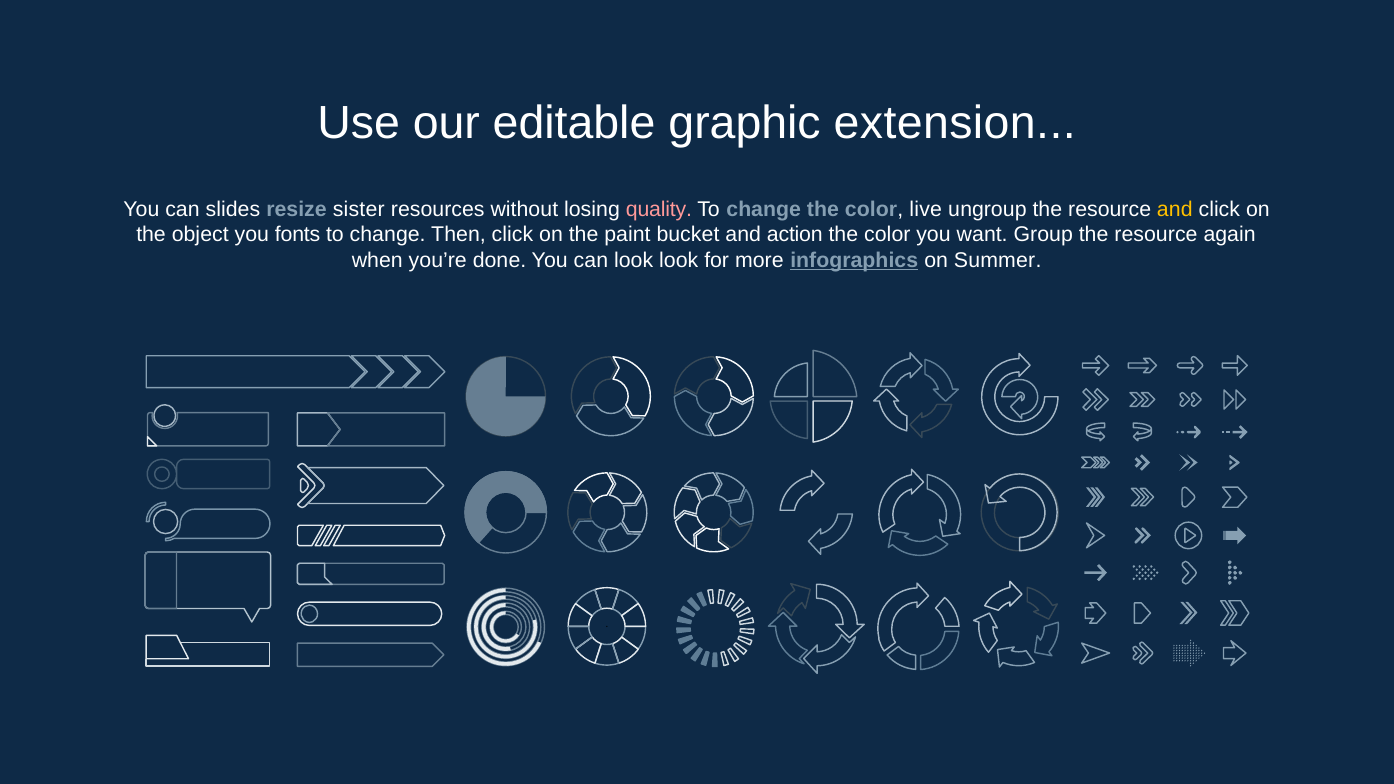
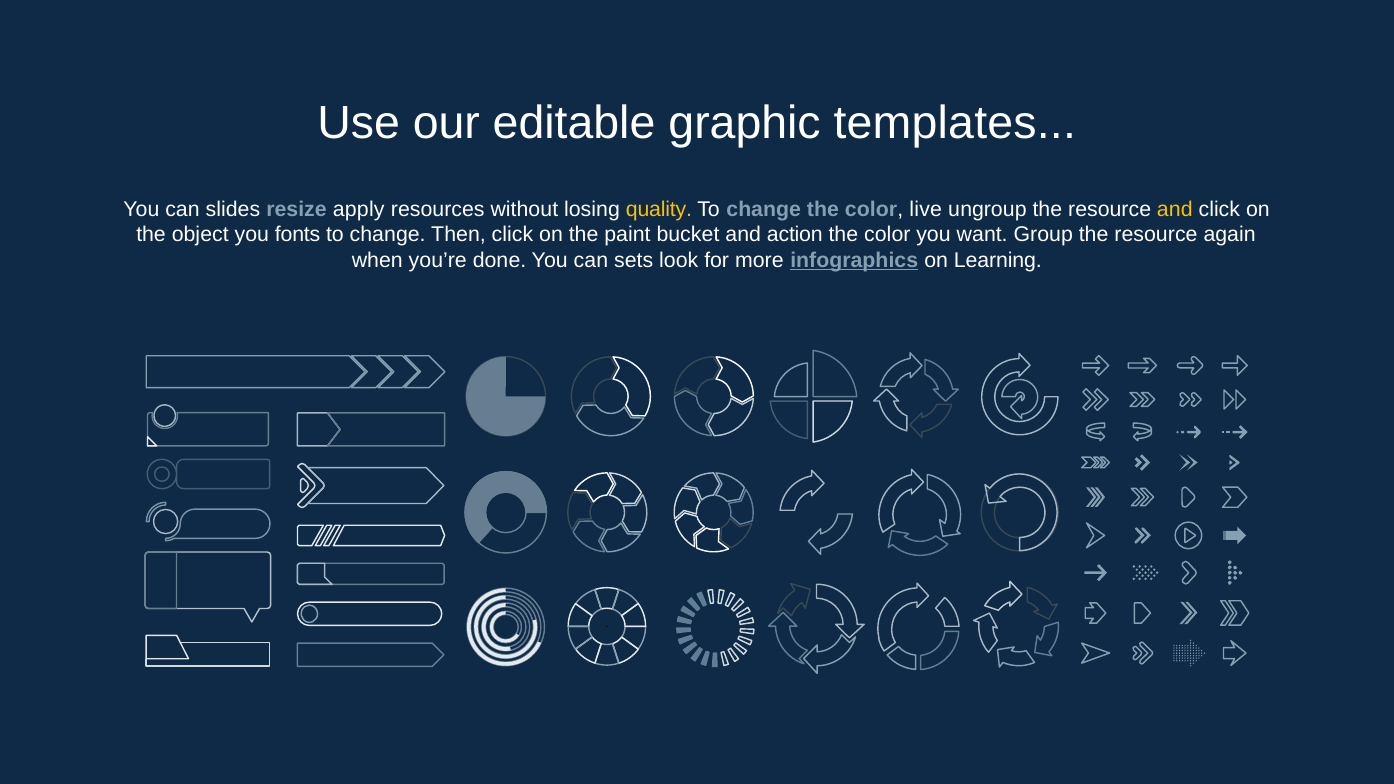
extension: extension -> templates (955, 123)
sister: sister -> apply (359, 209)
quality colour: pink -> yellow (659, 209)
can look: look -> sets (634, 260)
Summer: Summer -> Learning (998, 260)
